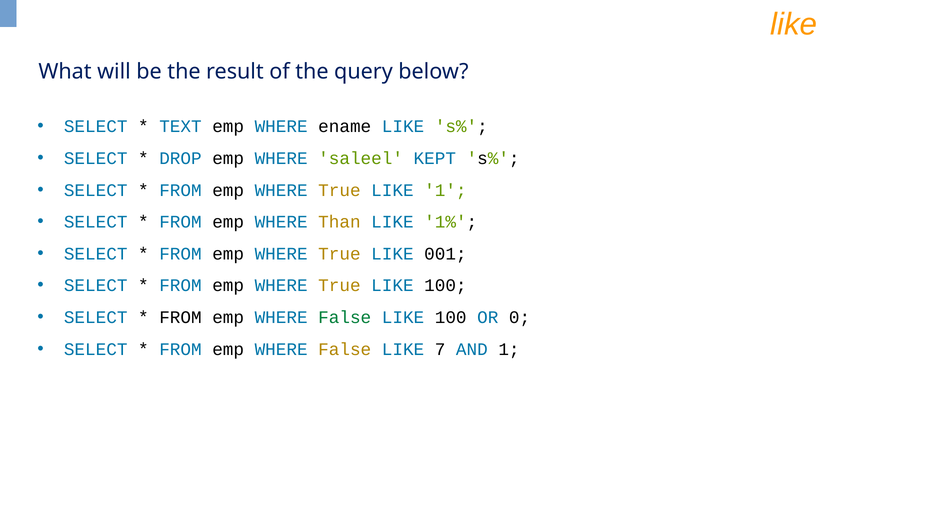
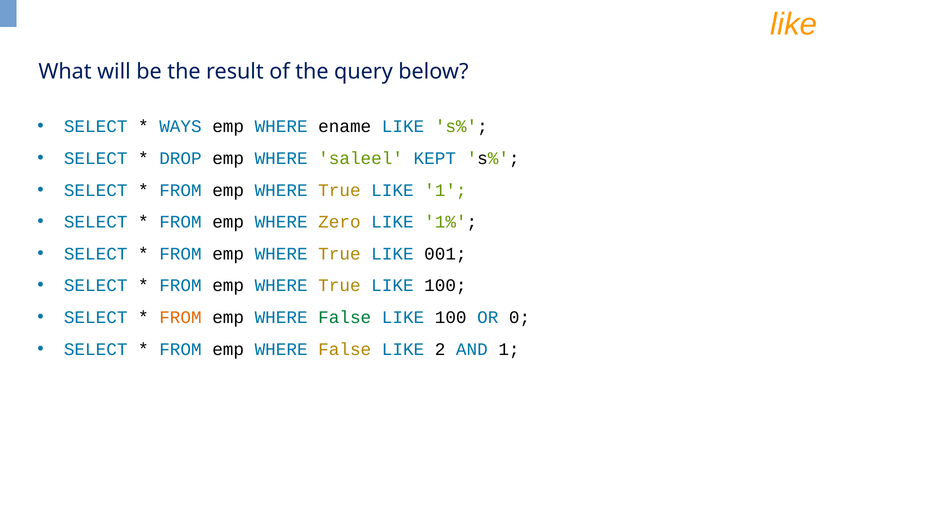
TEXT: TEXT -> WAYS (180, 127)
Than: Than -> Zero (339, 222)
FROM colour: black -> orange (180, 317)
7: 7 -> 2 (440, 349)
